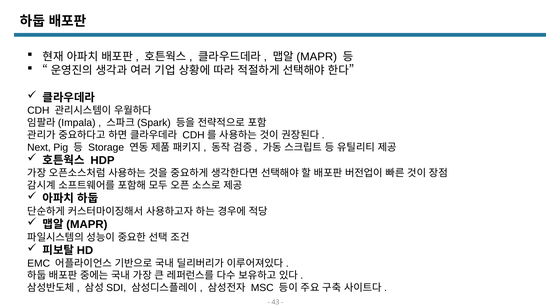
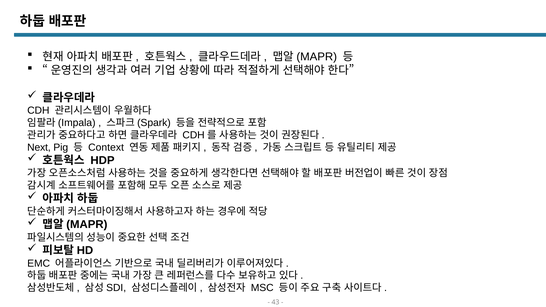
Storage: Storage -> Context (106, 147)
